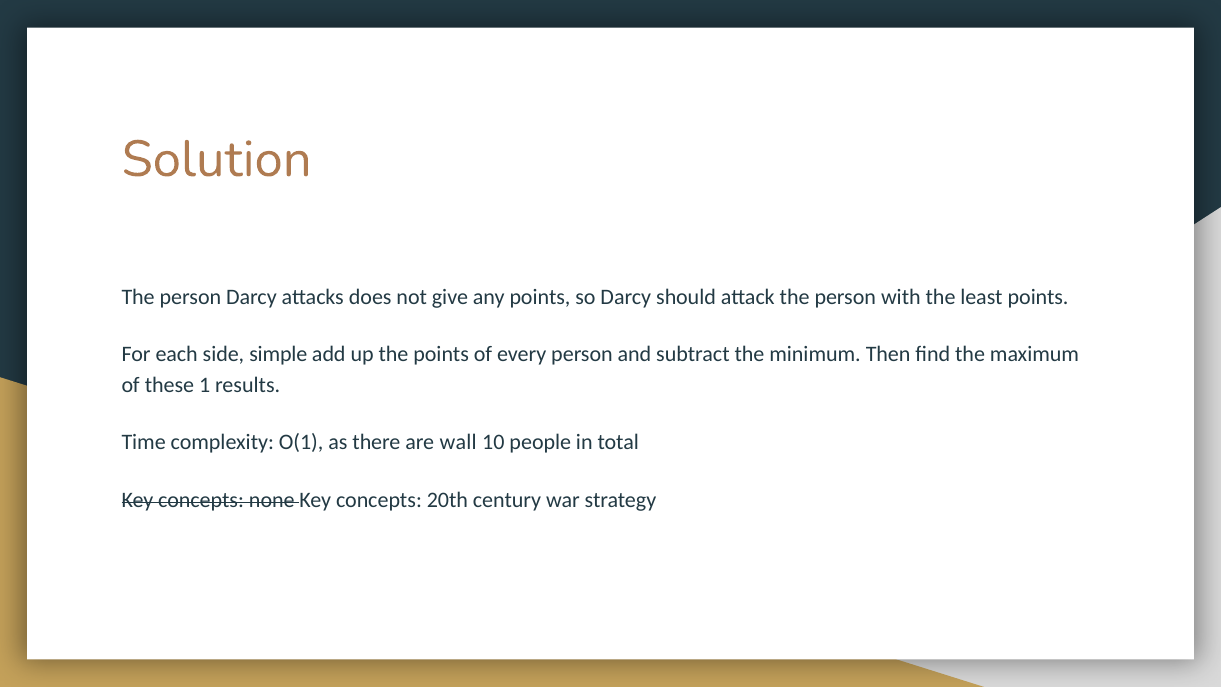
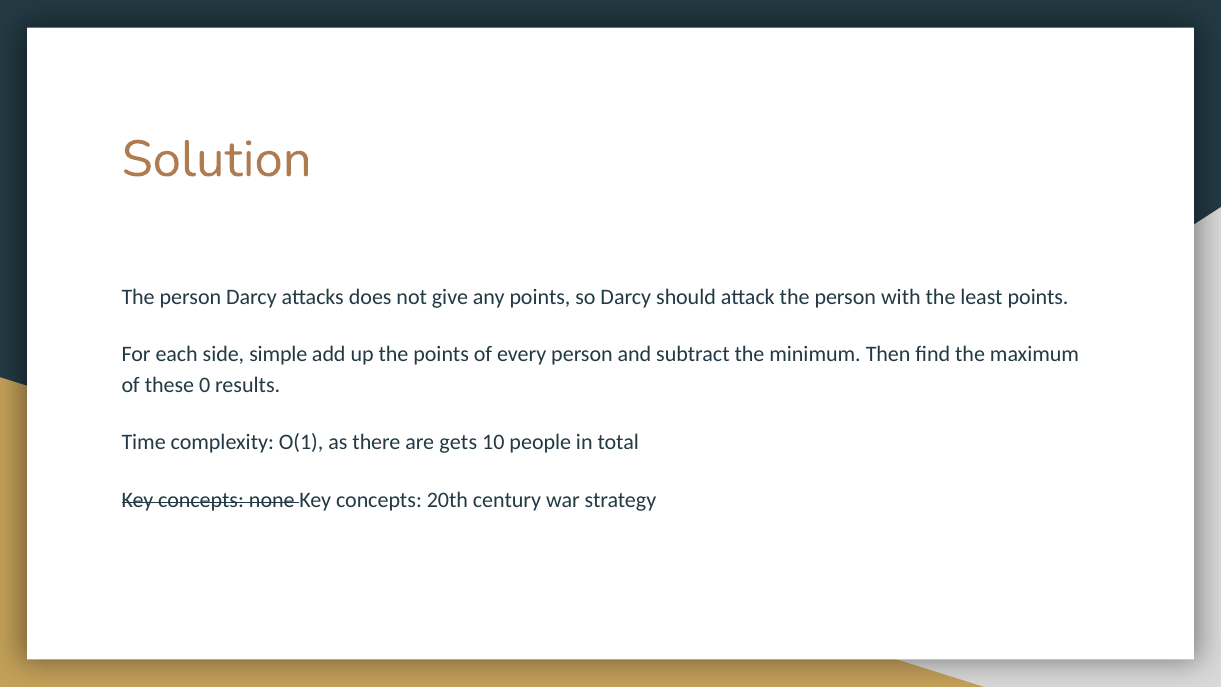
1: 1 -> 0 (205, 385)
wall: wall -> gets (458, 442)
